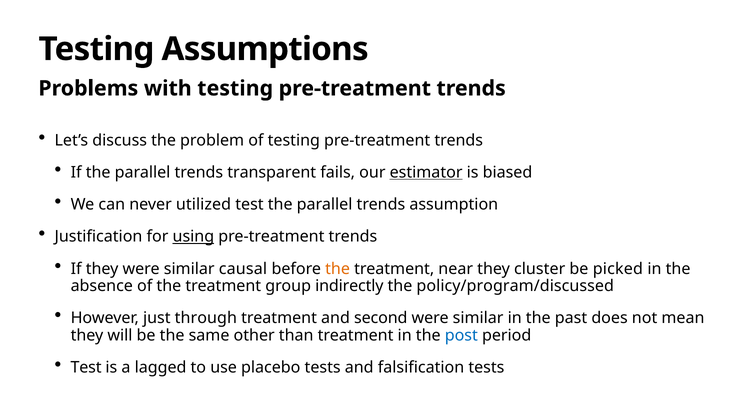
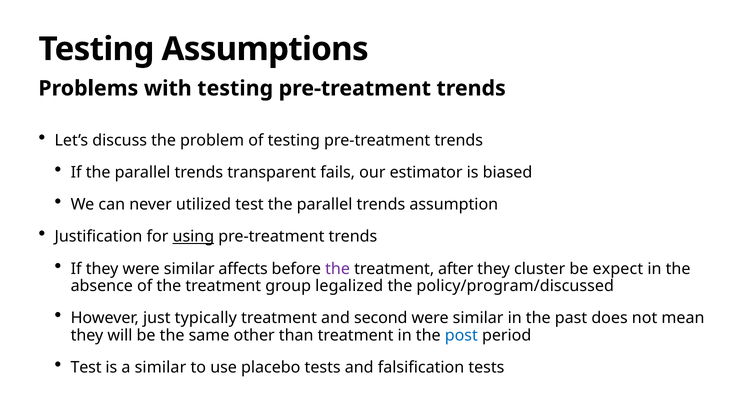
estimator underline: present -> none (426, 172)
causal: causal -> affects (243, 269)
the colour: orange -> purple (338, 269)
near: near -> after (456, 269)
picked: picked -> expect (618, 269)
indirectly: indirectly -> legalized (349, 286)
through: through -> typically (206, 318)
a lagged: lagged -> similar (160, 368)
